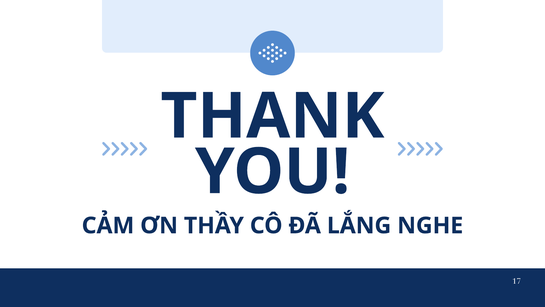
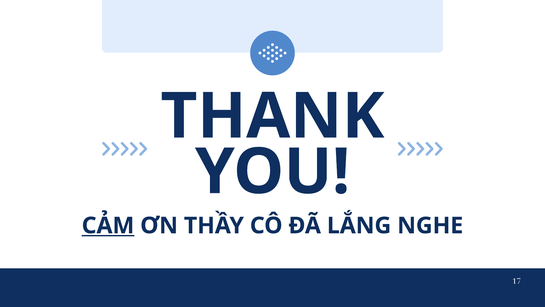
CẢM underline: none -> present (108, 225)
